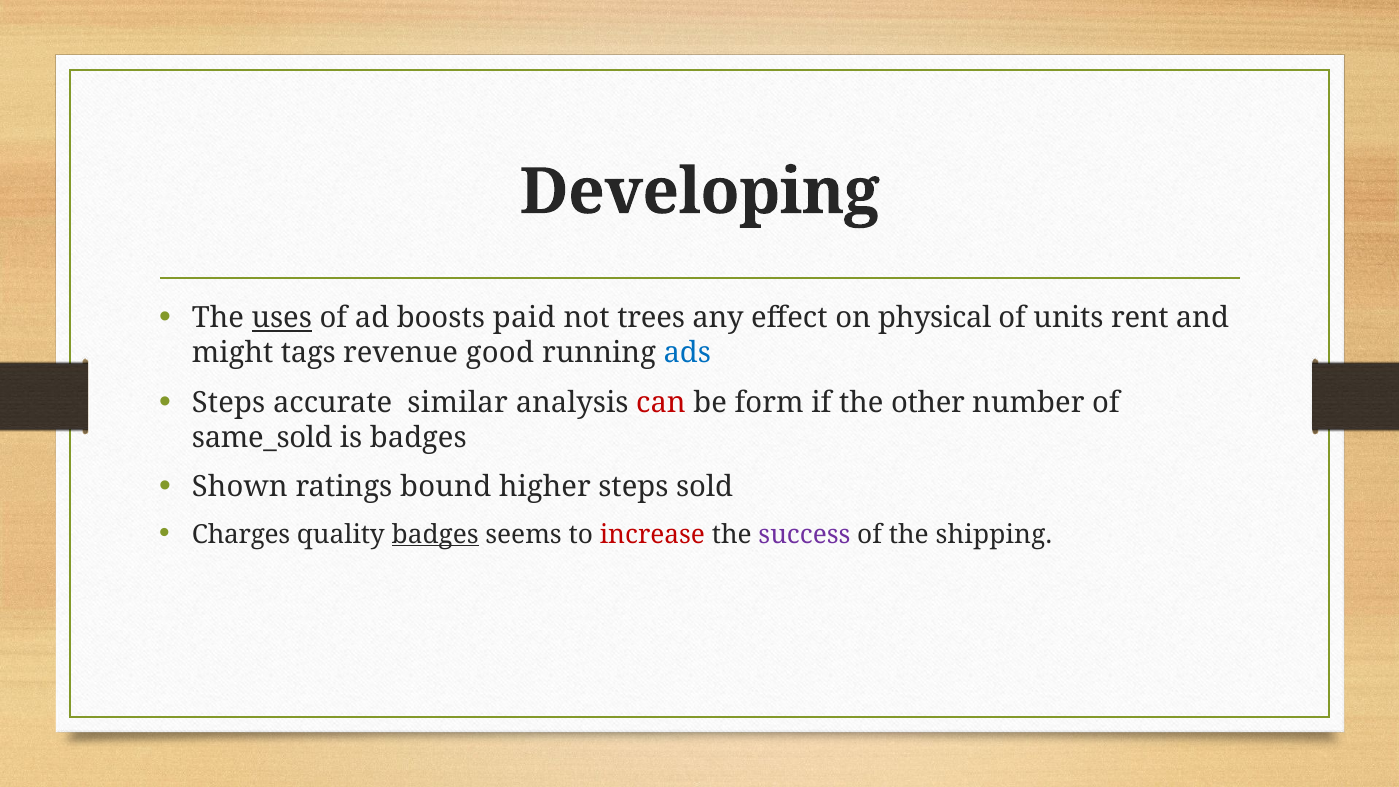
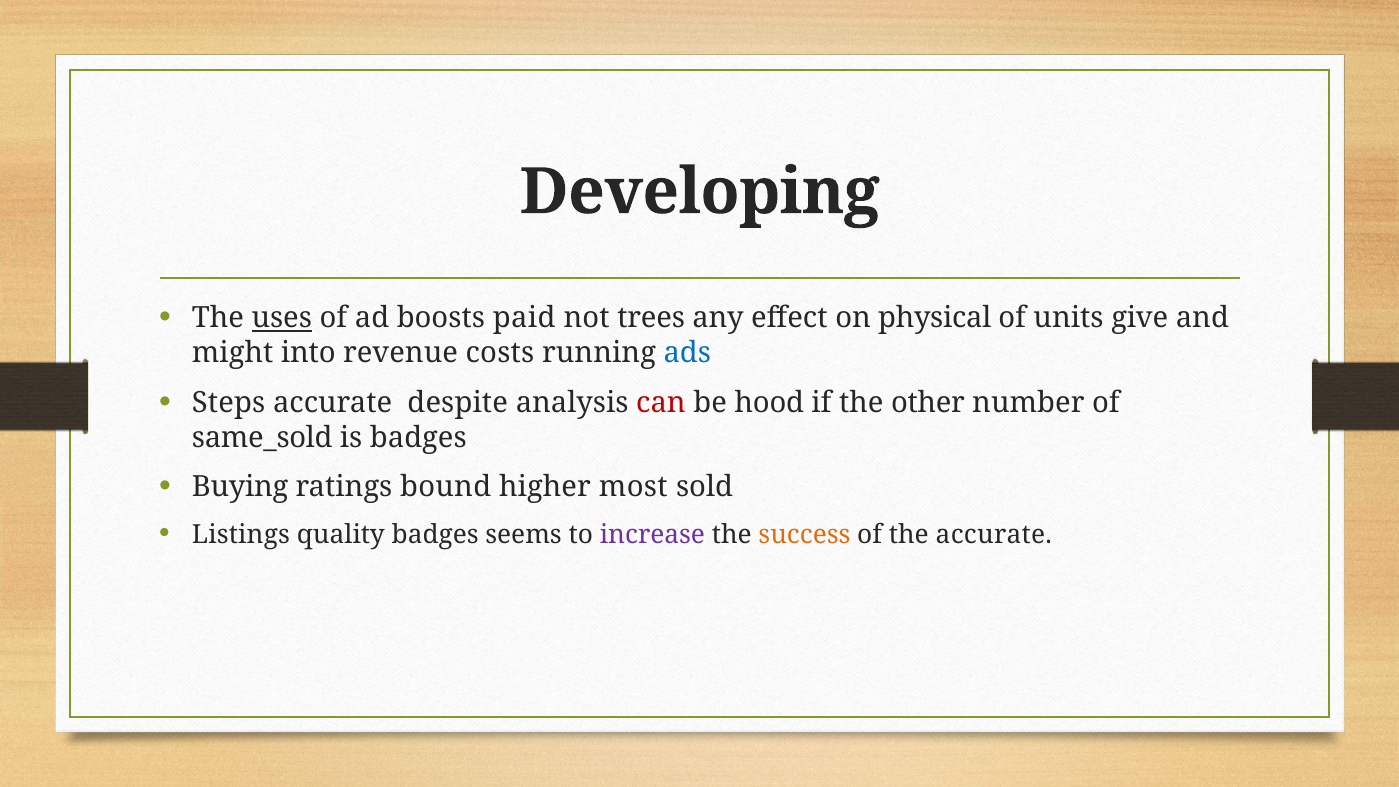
rent: rent -> give (1140, 318)
tags: tags -> into (308, 353)
good: good -> costs (500, 353)
similar: similar -> despite (458, 403)
form: form -> hood (769, 403)
Shown: Shown -> Buying (240, 487)
higher steps: steps -> most (633, 487)
Charges: Charges -> Listings (241, 534)
badges underline: present -> none (435, 534)
increase colour: red -> purple (652, 534)
success colour: purple -> orange (804, 534)
the shipping: shipping -> accurate (994, 534)
